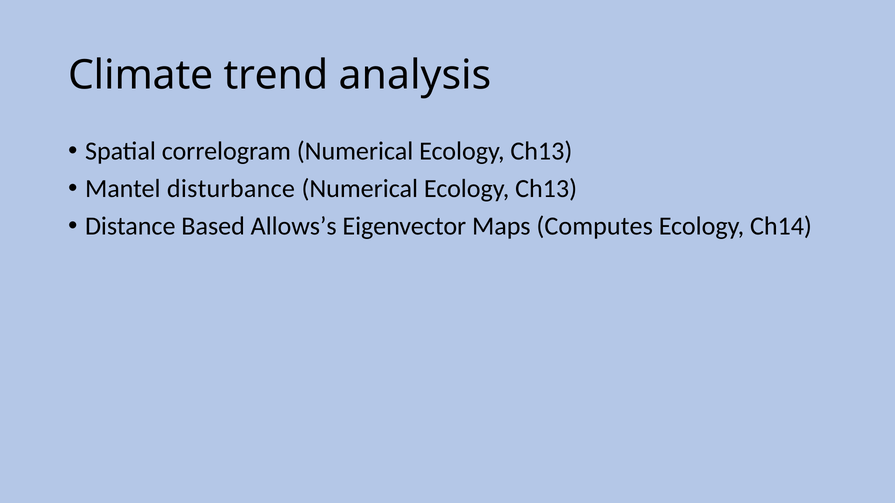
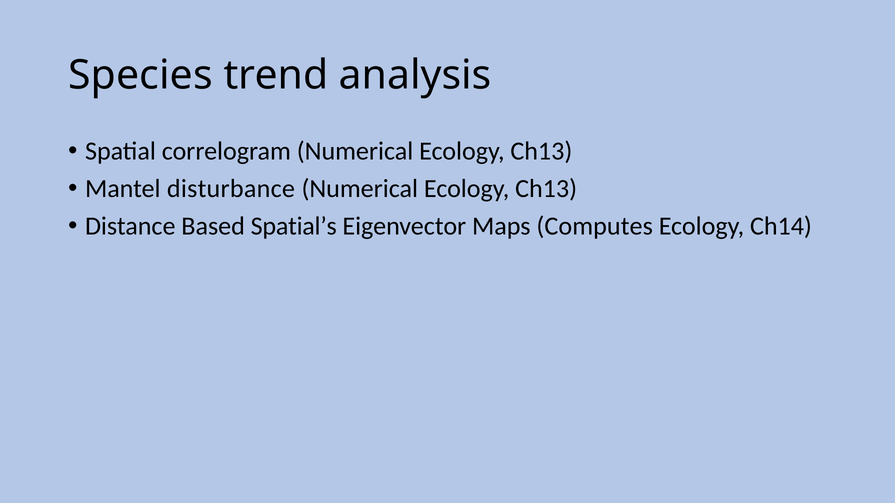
Climate: Climate -> Species (141, 75)
Allows’s: Allows’s -> Spatial’s (294, 226)
